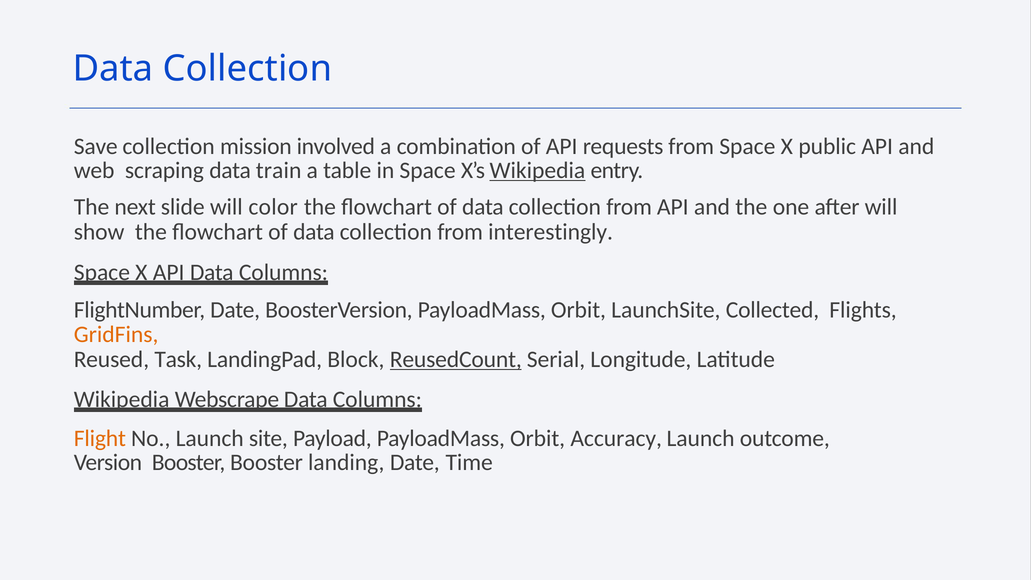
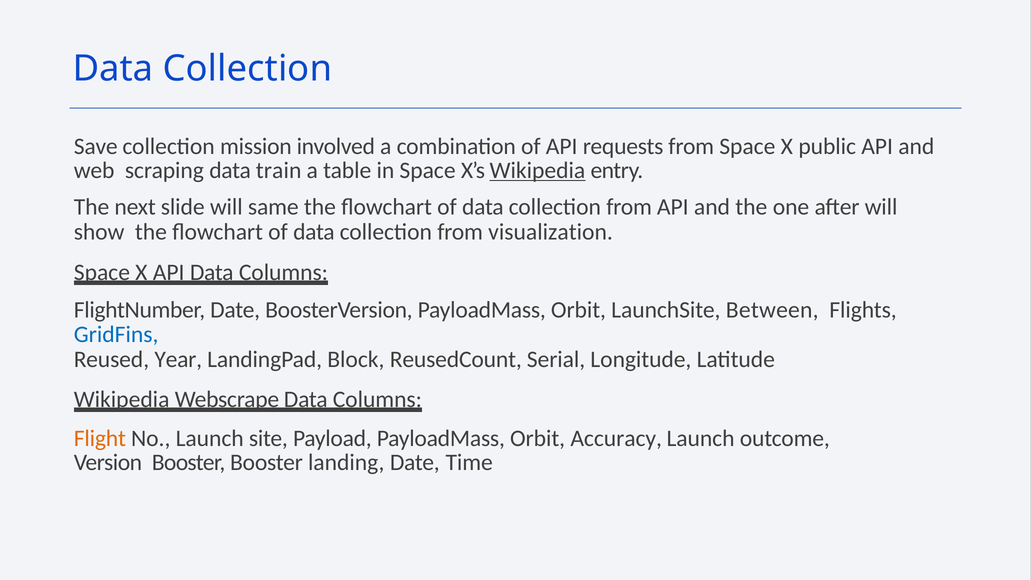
color: color -> same (273, 207)
interestingly: interestingly -> visualization (551, 232)
Collected: Collected -> Between (772, 310)
GridFins colour: orange -> blue (116, 335)
Task: Task -> Year (178, 359)
ReusedCount underline: present -> none (456, 359)
